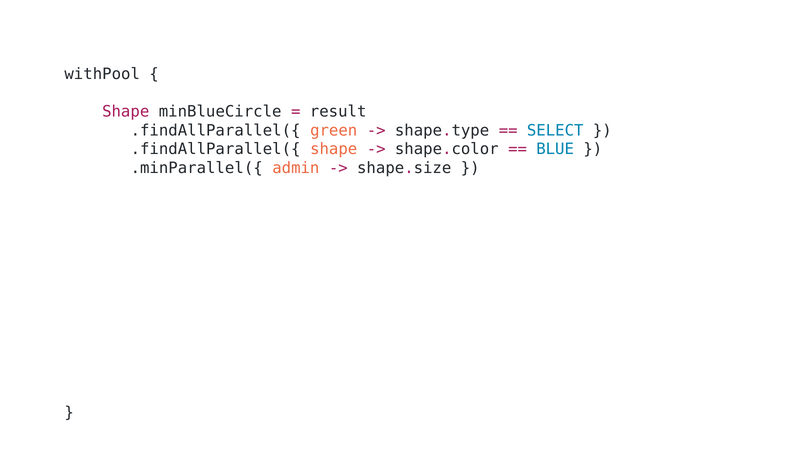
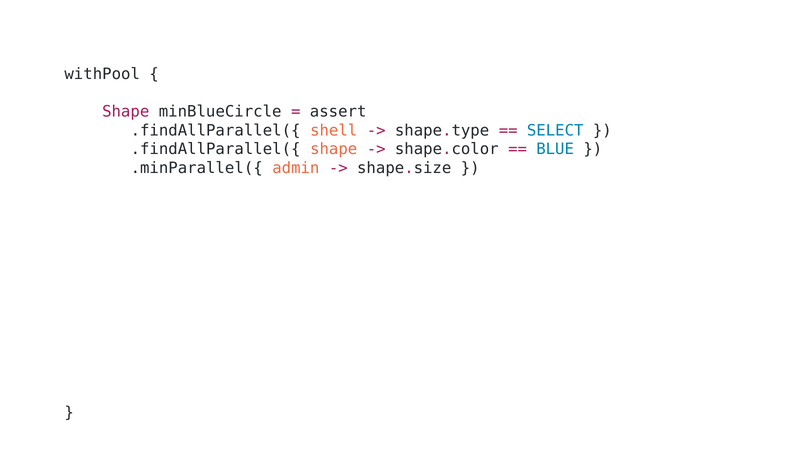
result: result -> assert (338, 111)
green: green -> shell (334, 130)
